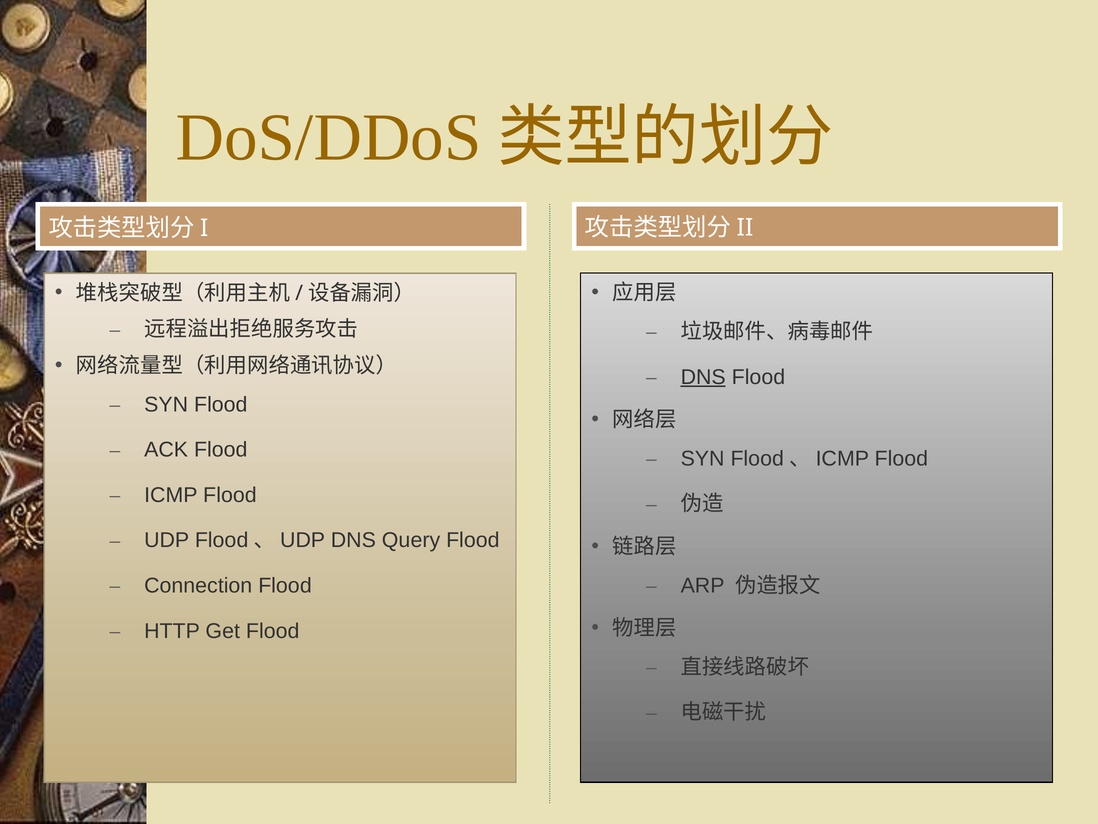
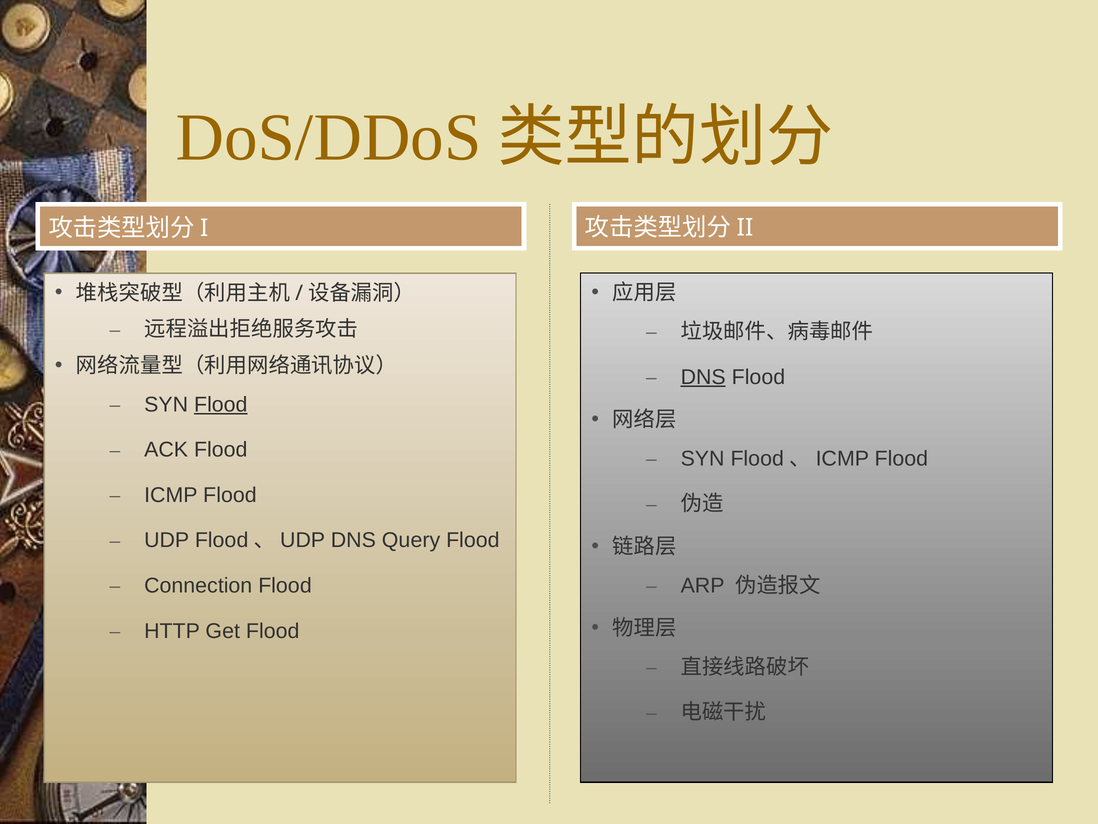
Flood underline: none -> present (221, 404)
